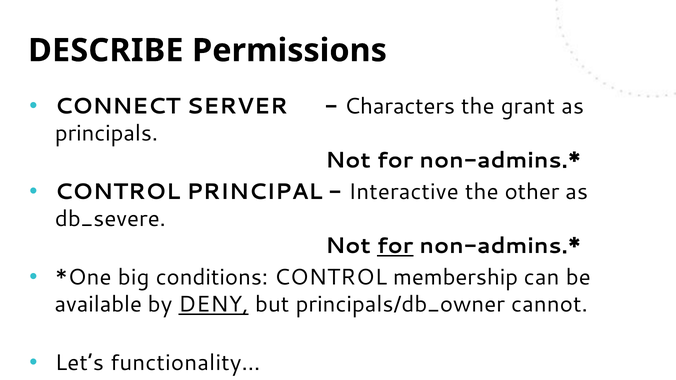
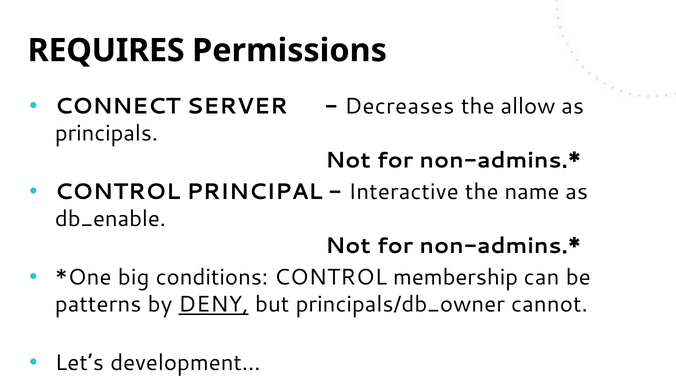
DESCRIBE: DESCRIBE -> REQUIRES (106, 51)
Characters: Characters -> Decreases (399, 106)
grant: grant -> allow (528, 106)
other: other -> name (532, 192)
db_severe: db_severe -> db_enable (110, 219)
for underline: present -> none (395, 246)
available: available -> patterns (98, 305)
functionality…: functionality… -> development… (185, 363)
